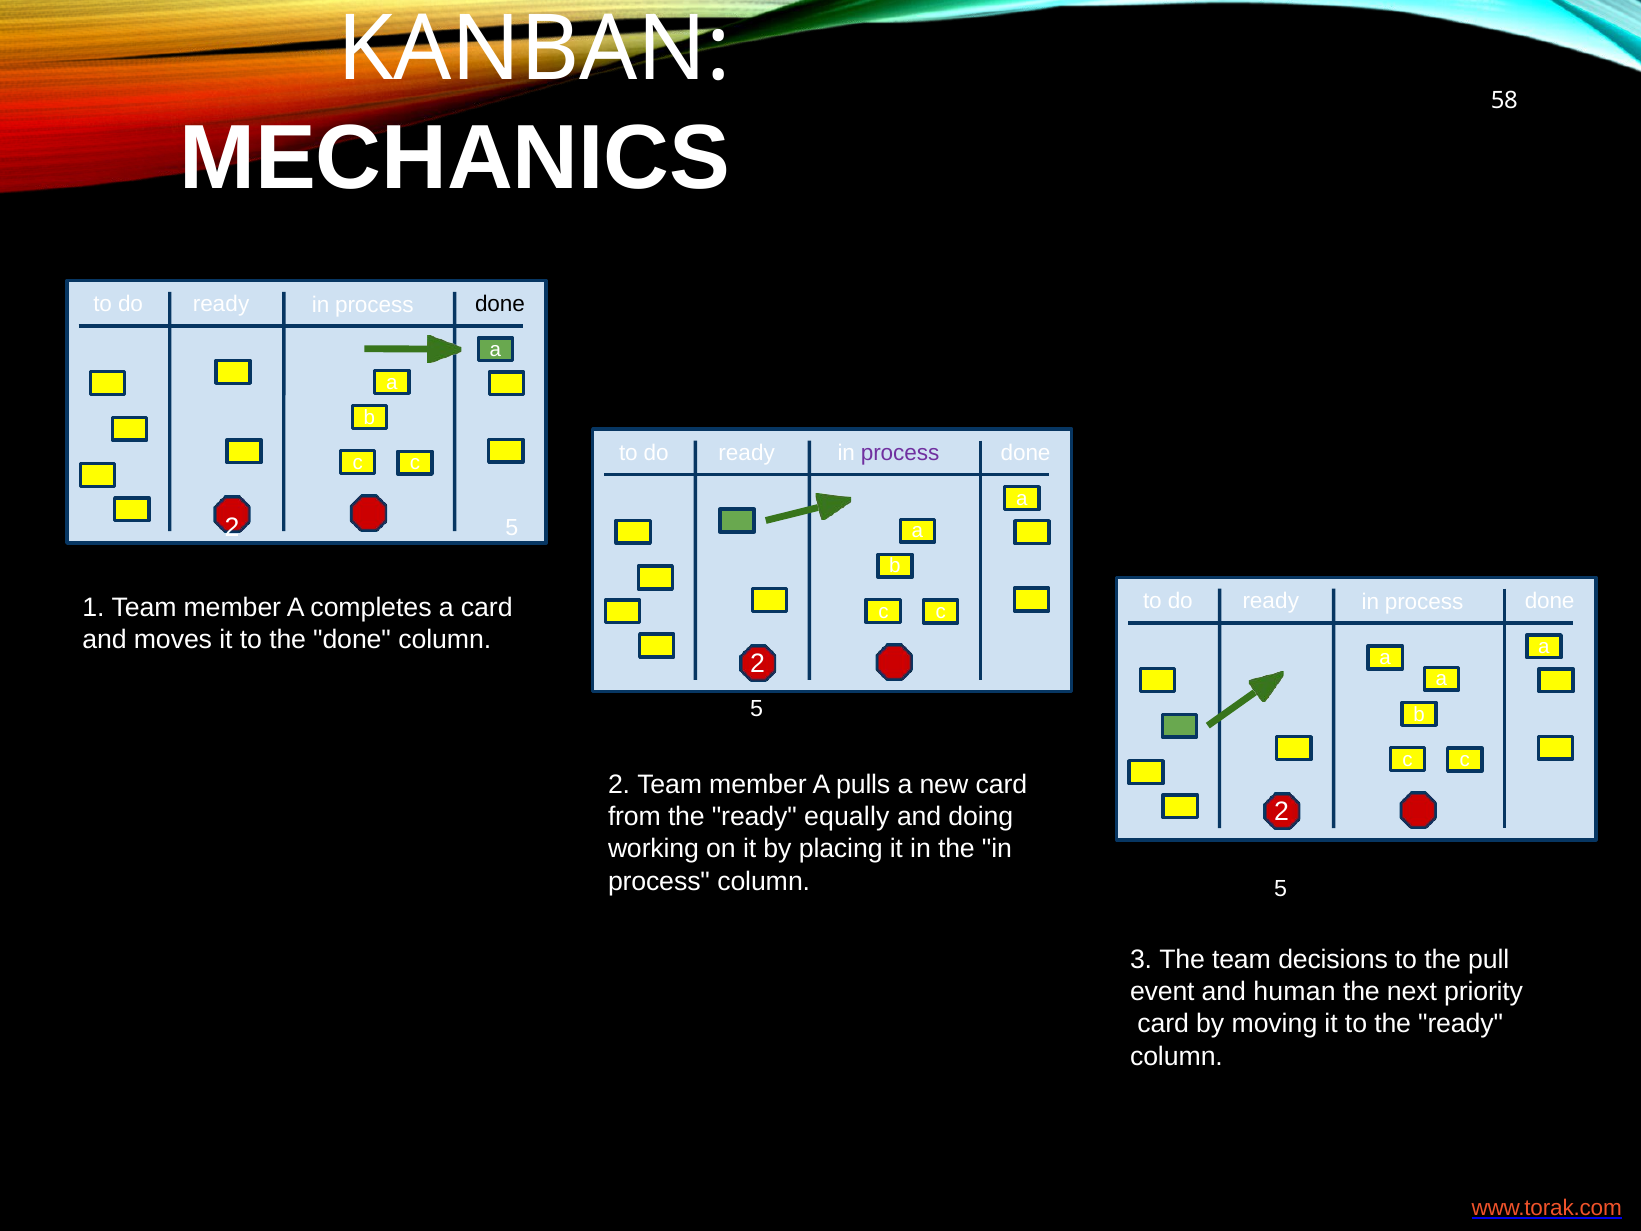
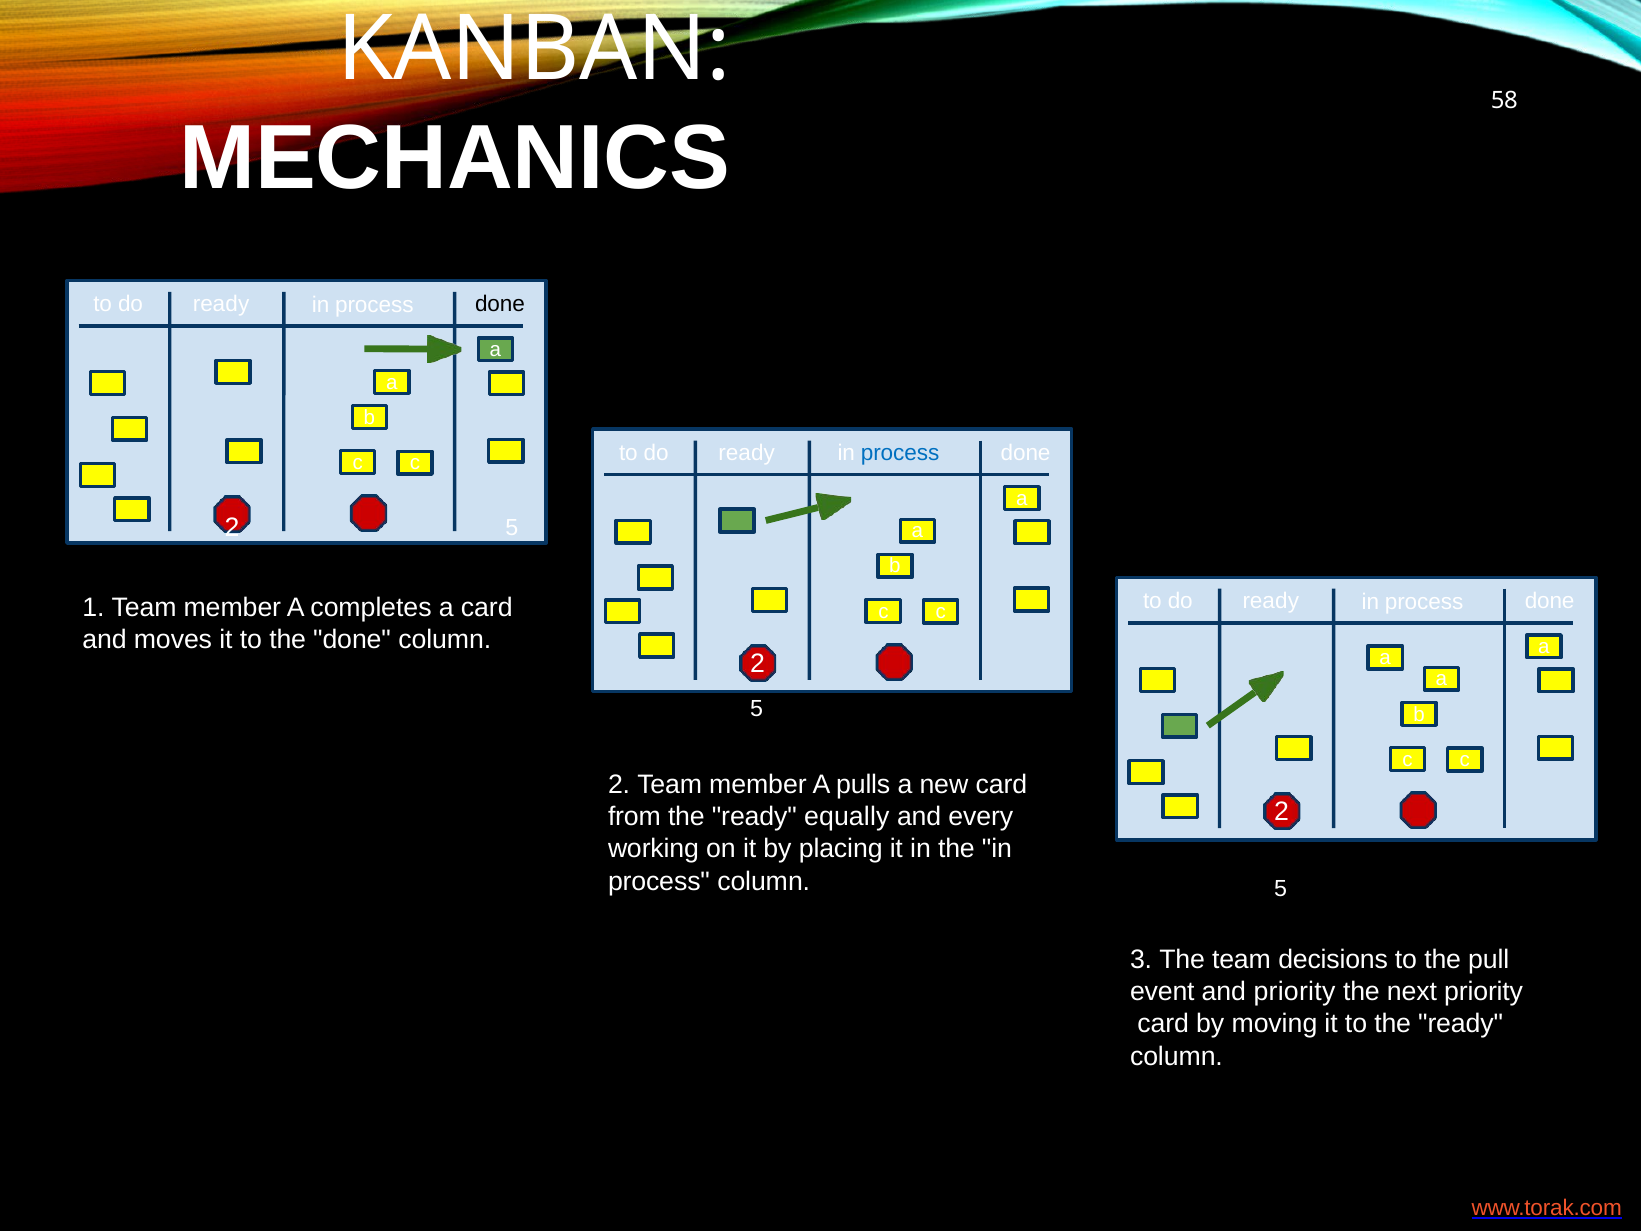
process colour: purple -> blue (900, 453)
doing: doing -> every (981, 817)
and human: human -> priority (1294, 992)
